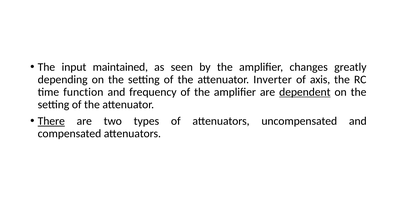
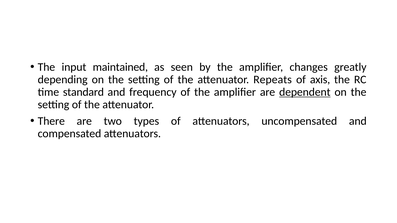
Inverter: Inverter -> Repeats (273, 80)
function: function -> standard (83, 92)
There underline: present -> none (51, 121)
